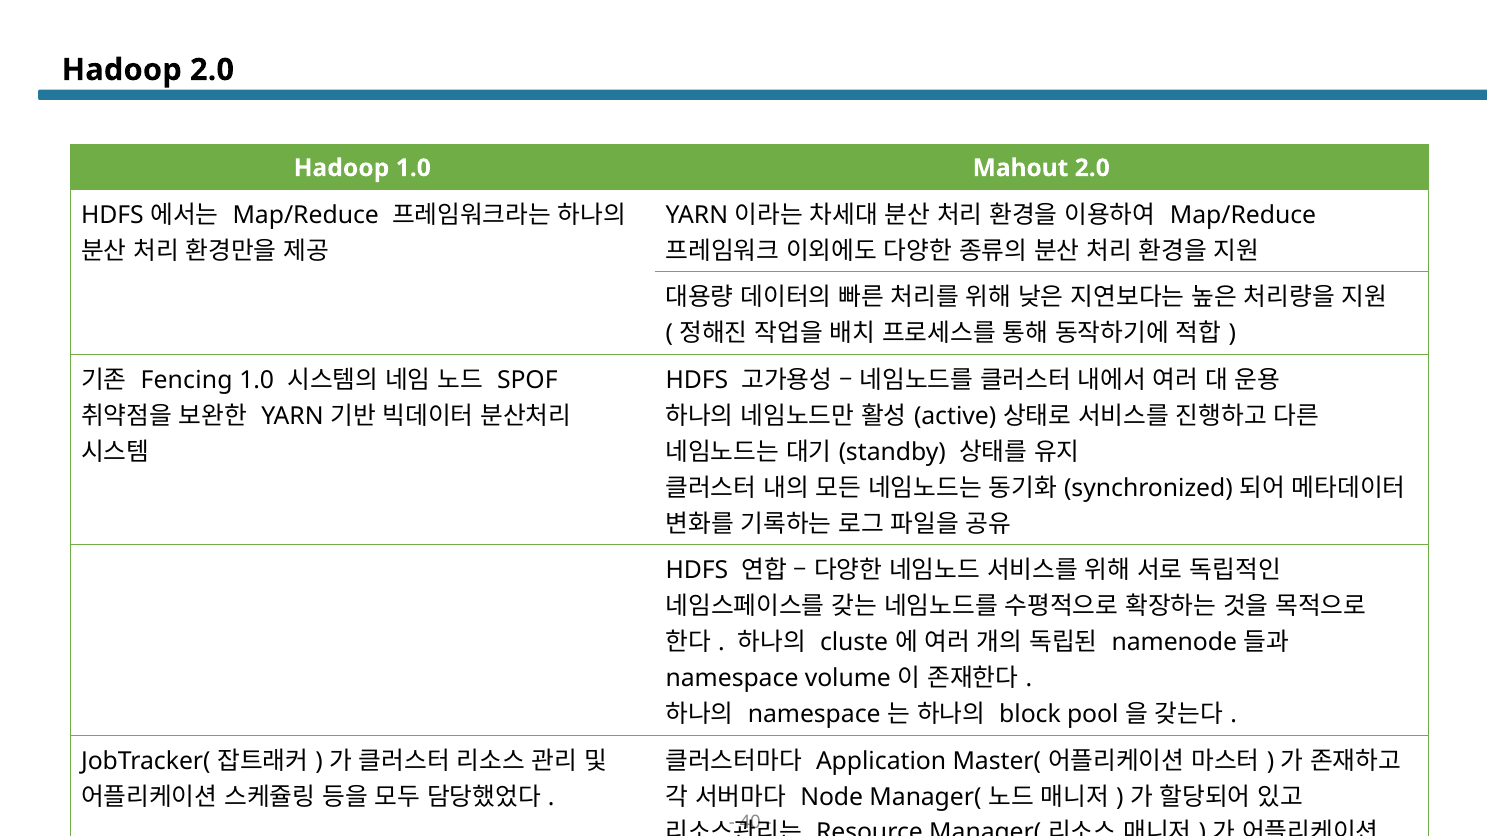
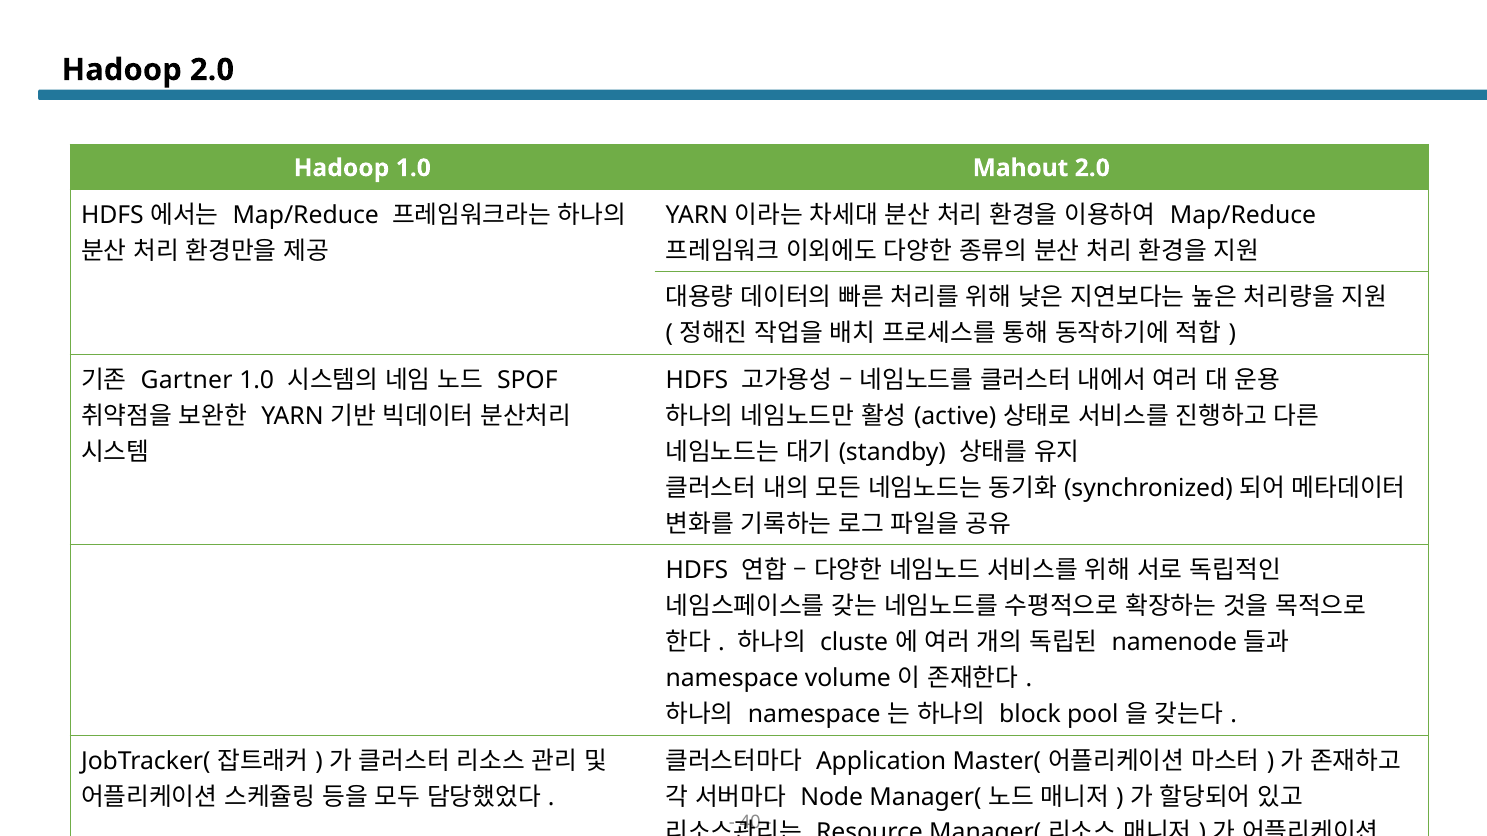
Fencing: Fencing -> Gartner (187, 381)
